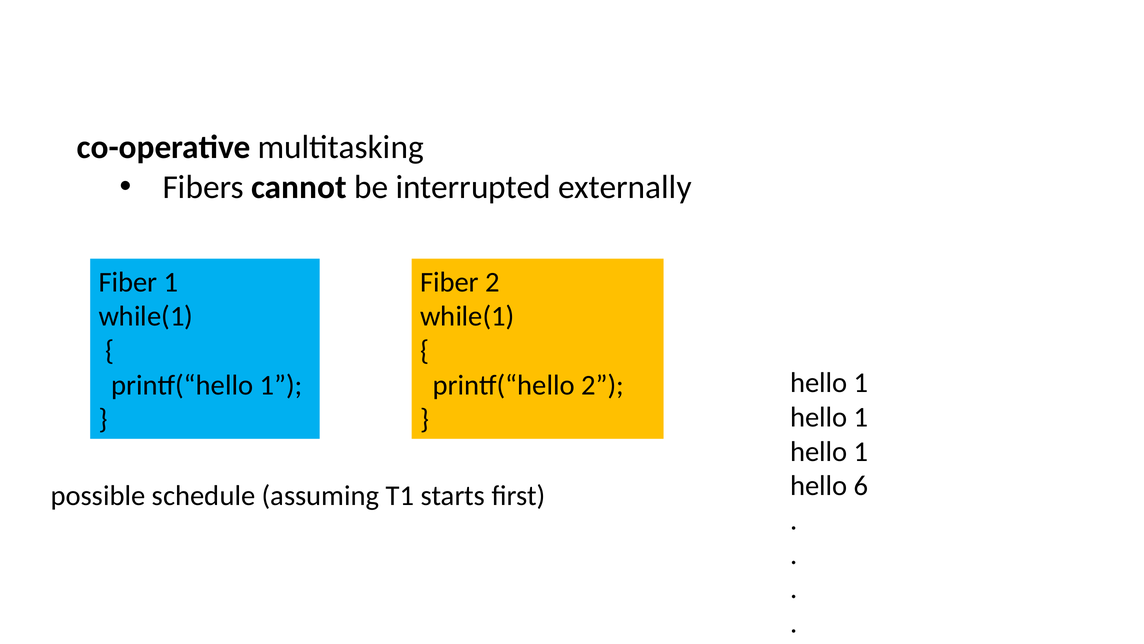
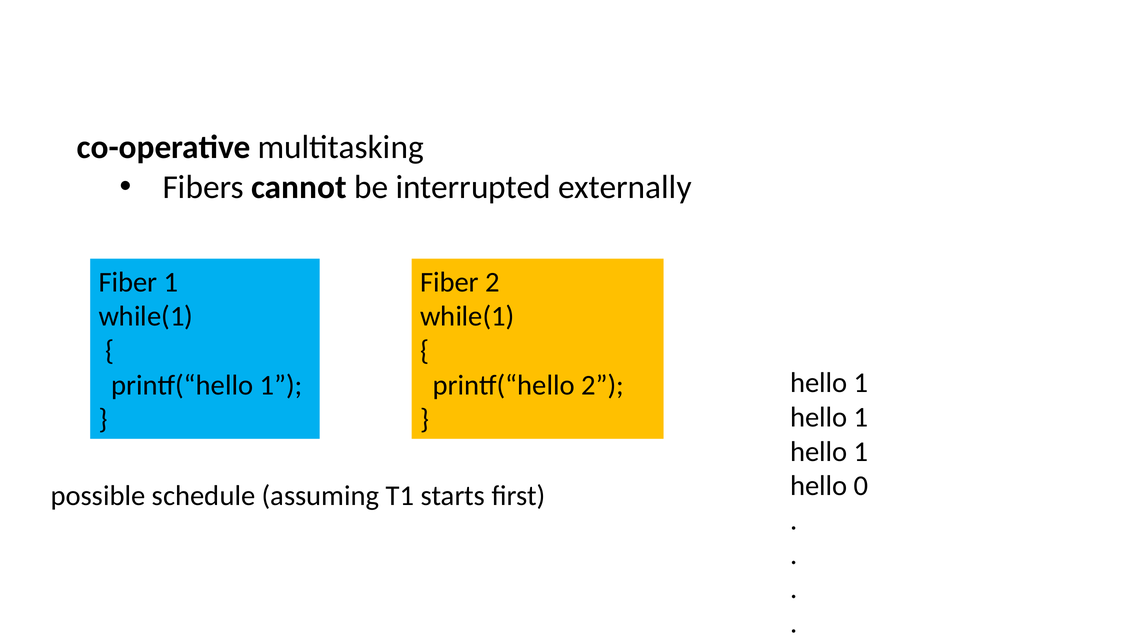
6: 6 -> 0 (861, 486)
